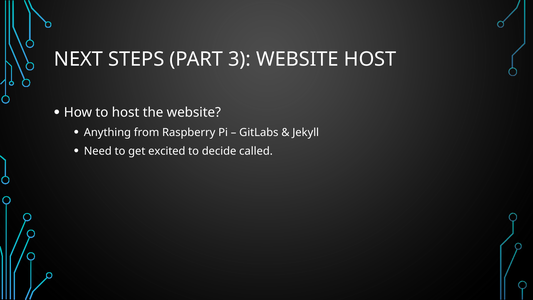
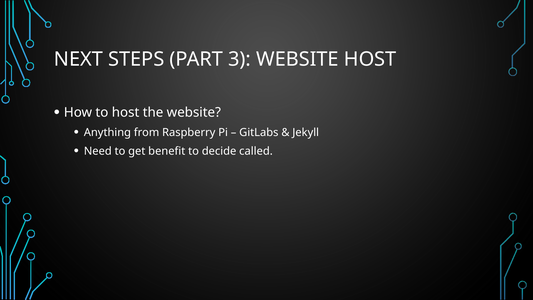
excited: excited -> benefit (167, 151)
